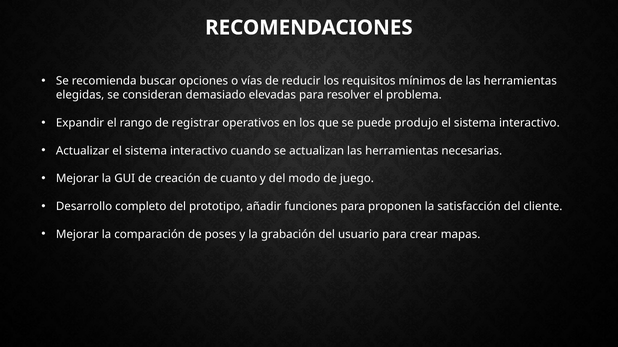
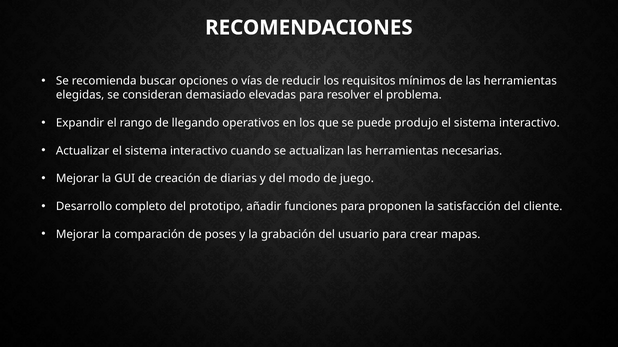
registrar: registrar -> llegando (195, 123)
cuanto: cuanto -> diarias (239, 179)
